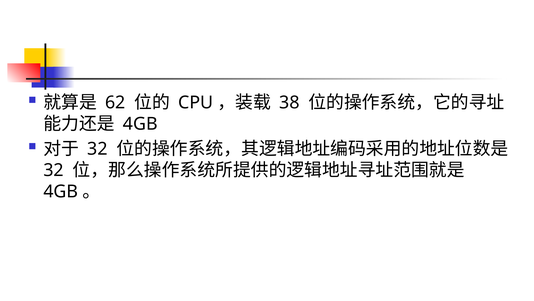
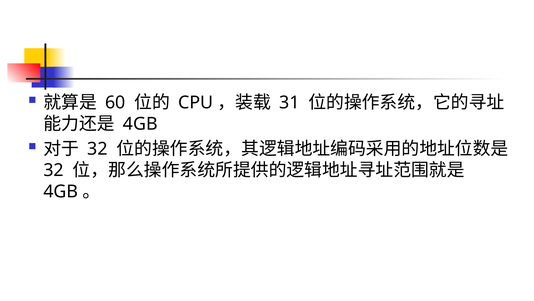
62: 62 -> 60 (115, 102)
38: 38 -> 31 (289, 102)
